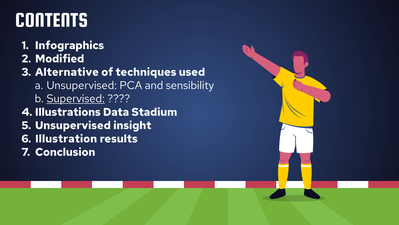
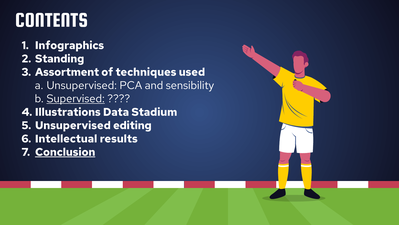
Modified: Modified -> Standing (60, 59)
Alternative: Alternative -> Assortment (67, 72)
insight: insight -> editing (132, 125)
Illustration: Illustration -> Intellectual (66, 138)
Conclusion underline: none -> present (65, 152)
